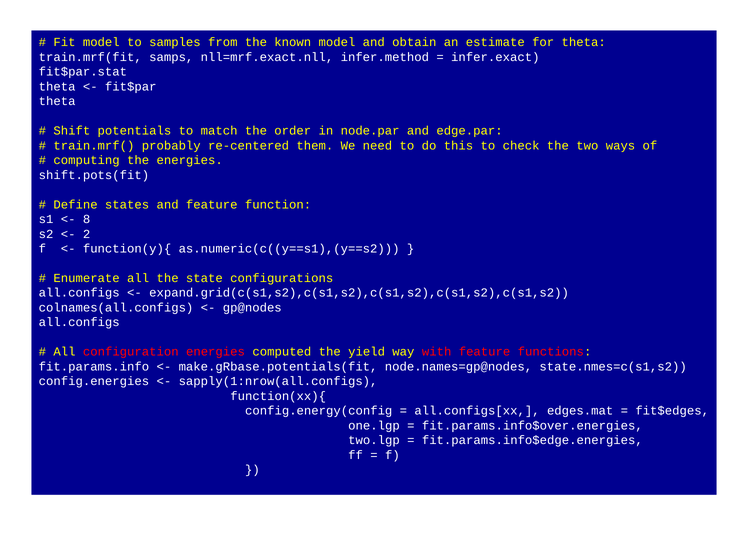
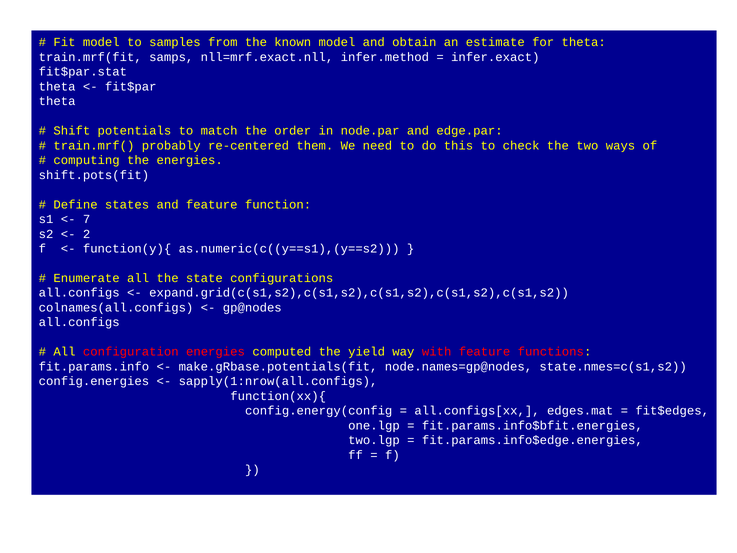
8: 8 -> 7 (87, 219)
fit.params.info$over.energies: fit.params.info$over.energies -> fit.params.info$bfit.energies (532, 425)
